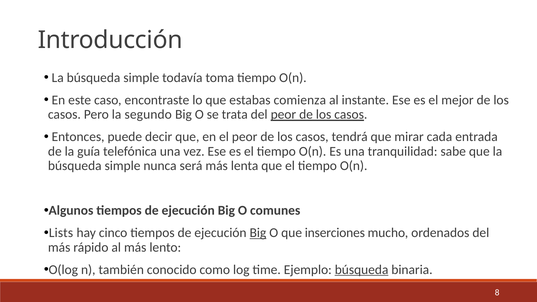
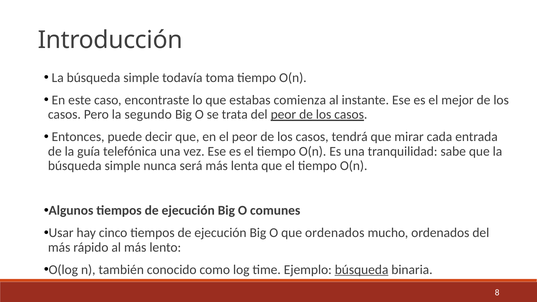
Lists: Lists -> Usar (61, 233)
Big underline: present -> none (258, 233)
que inserciones: inserciones -> ordenados (335, 233)
